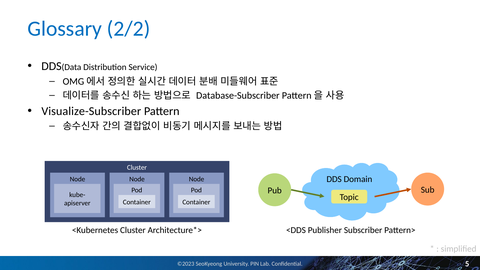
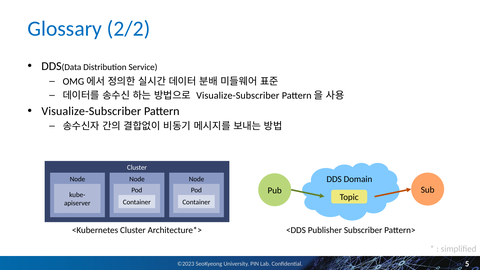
Database-Subscriber: Database-Subscriber -> Visualize-Subscriber (238, 95)
